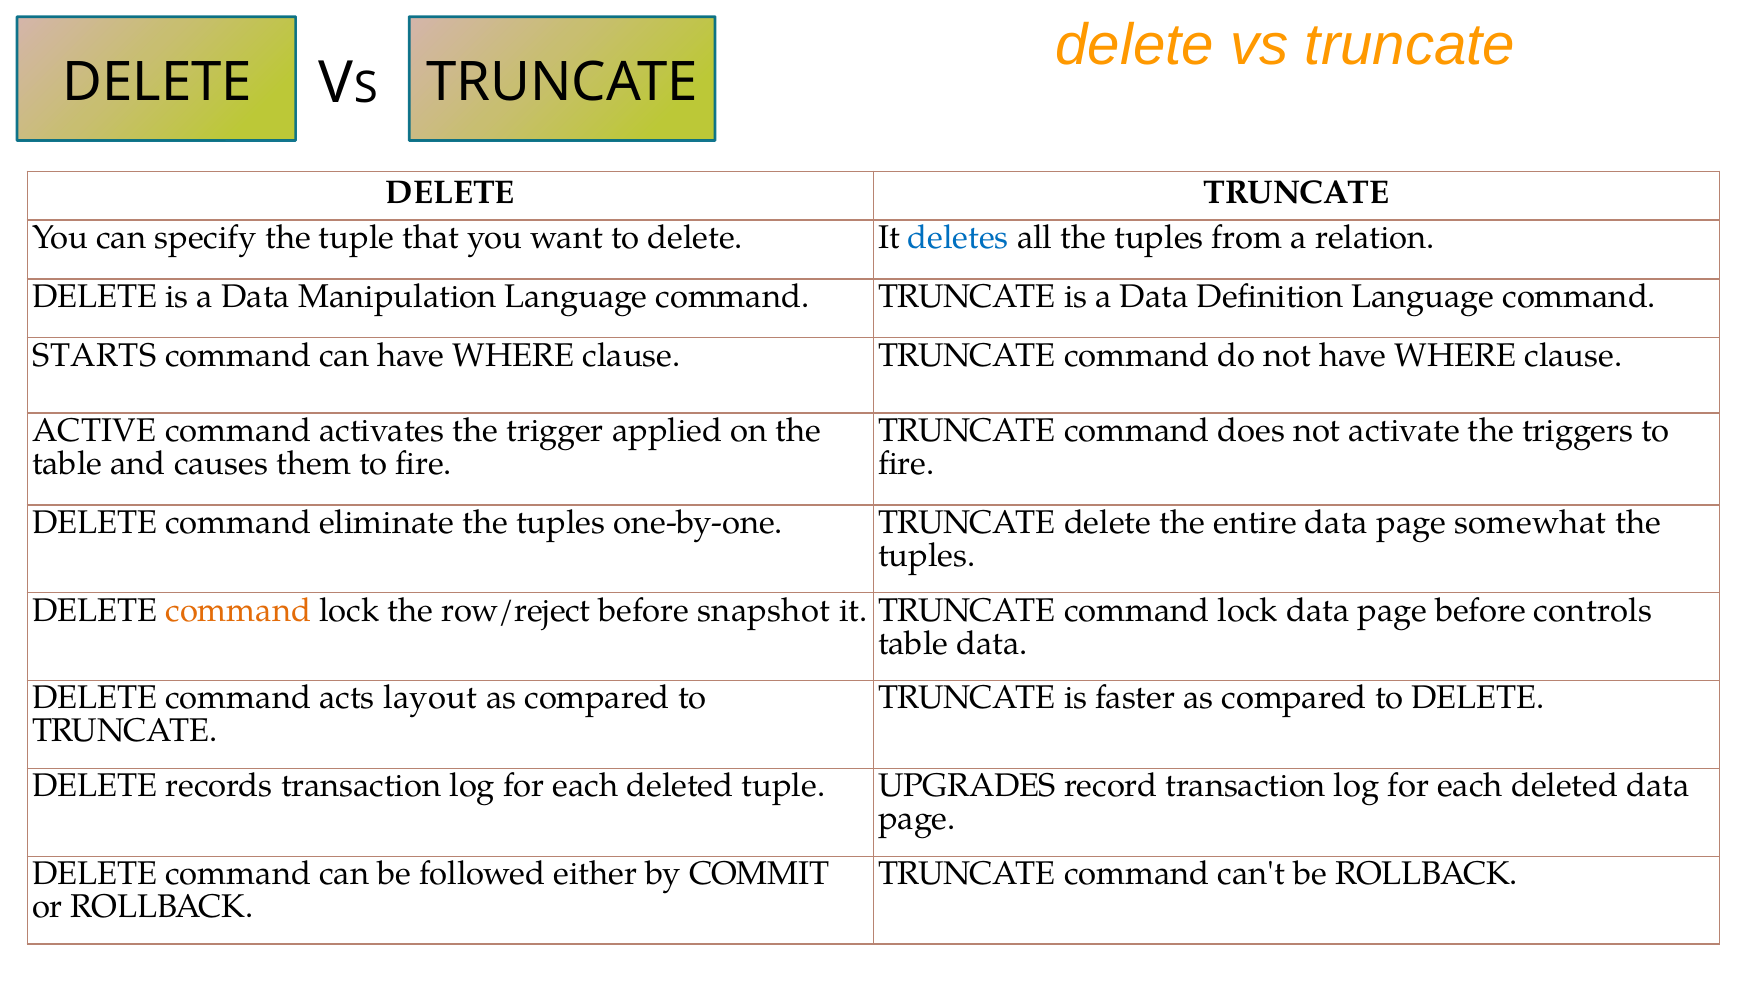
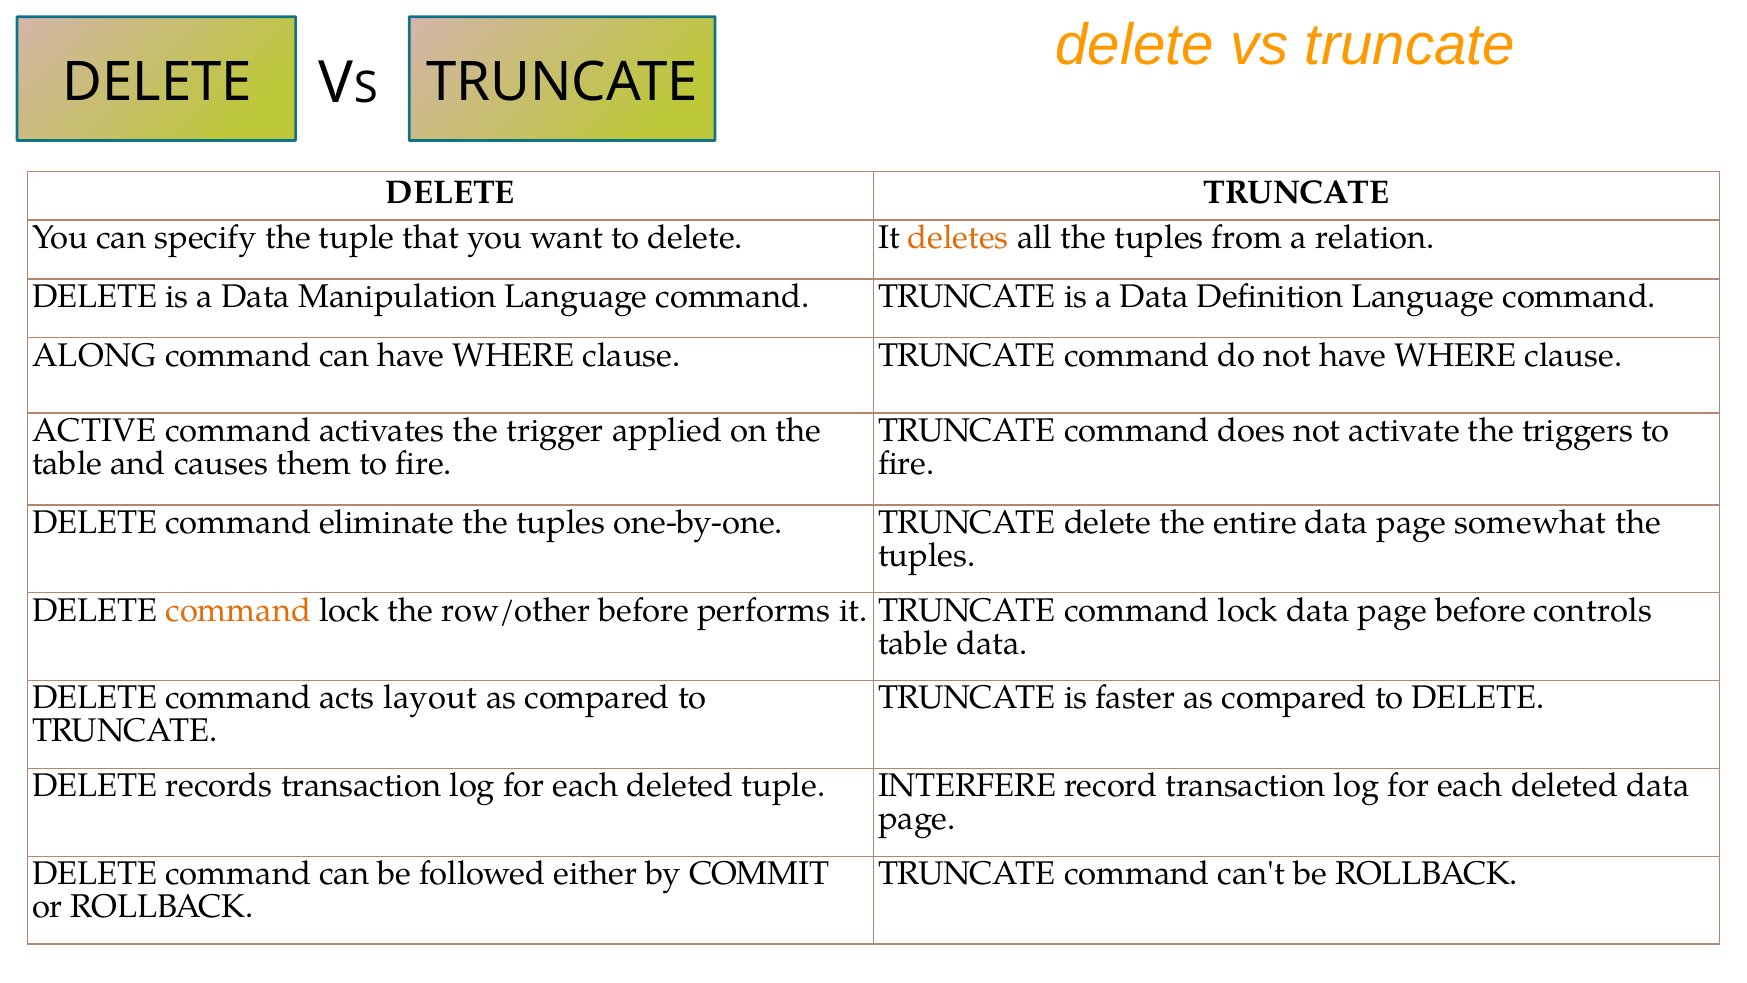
deletes colour: blue -> orange (958, 238)
STARTS: STARTS -> ALONG (94, 355)
row/reject: row/reject -> row/other (516, 610)
snapshot: snapshot -> performs (764, 610)
UPGRADES: UPGRADES -> INTERFERE (967, 786)
